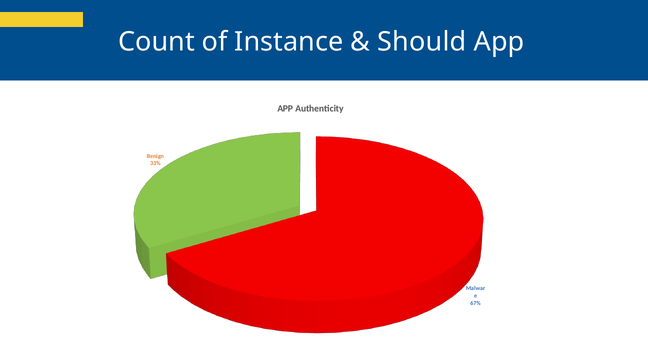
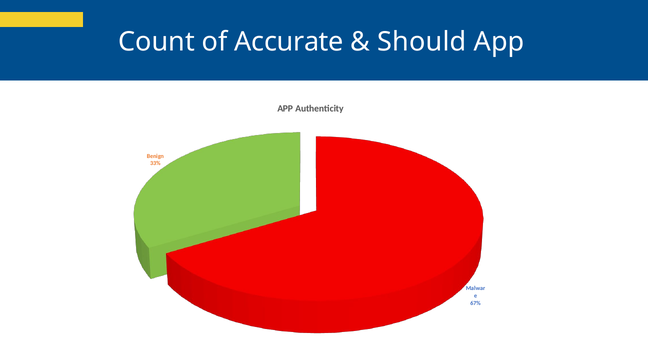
Instance: Instance -> Accurate (289, 42)
